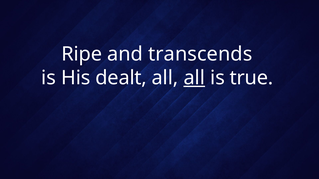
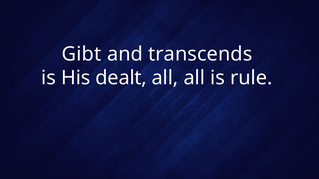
Ripe: Ripe -> Gibt (82, 54)
all underline: present -> none (194, 78)
true: true -> rule (251, 78)
